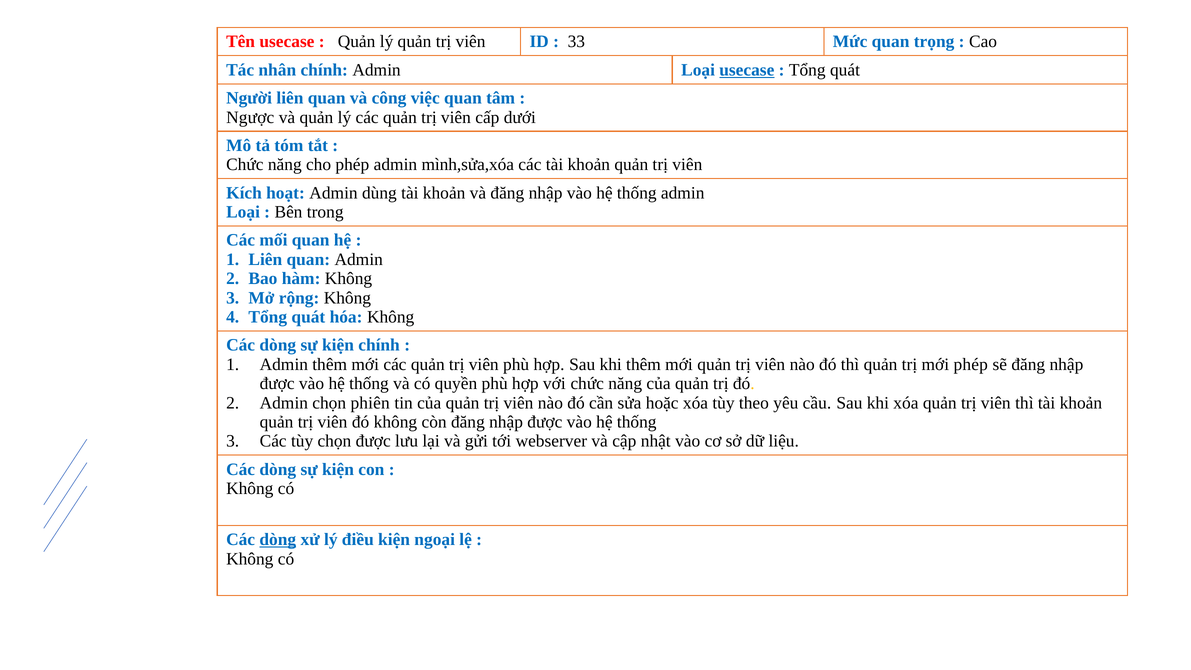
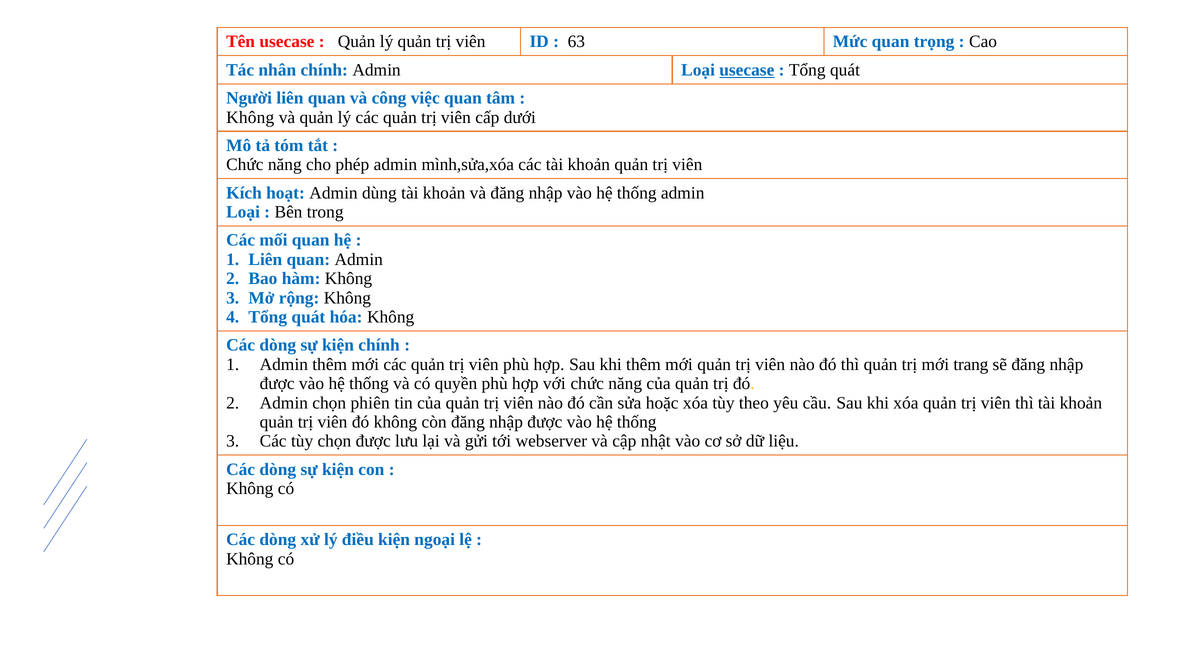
33: 33 -> 63 (576, 42)
Ngược: Ngược -> Không (250, 117)
mới phép: phép -> trang (971, 364)
dòng underline: present -> none (278, 540)
